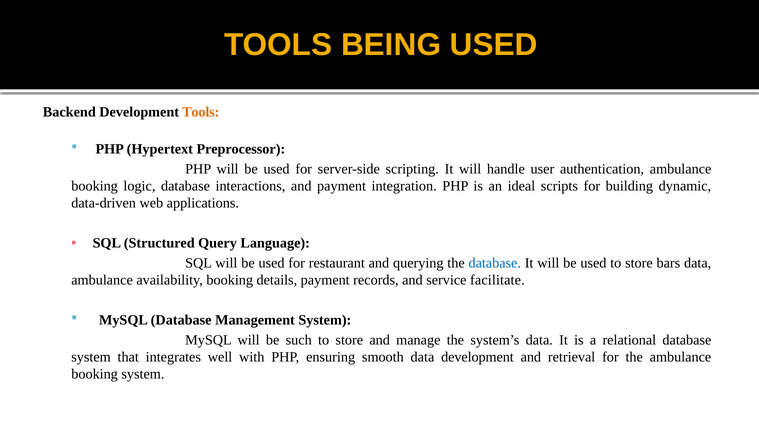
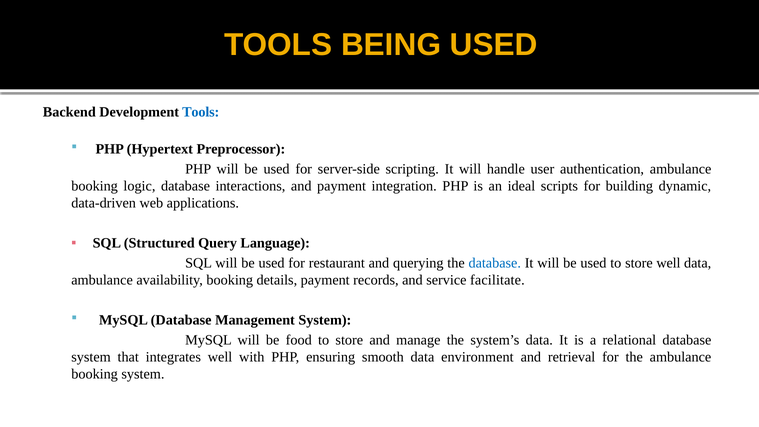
Tools colour: orange -> blue (201, 112)
store bars: bars -> well (668, 263)
such: such -> food (299, 340)
data development: development -> environment (477, 357)
